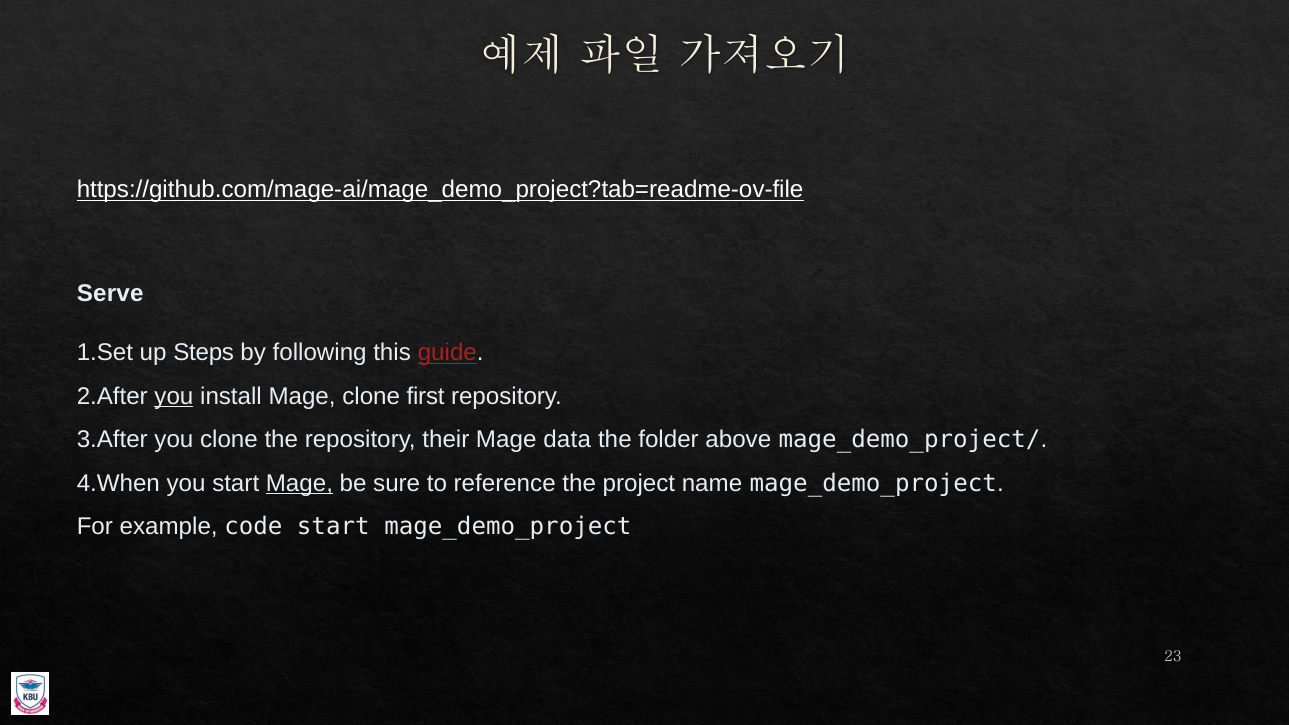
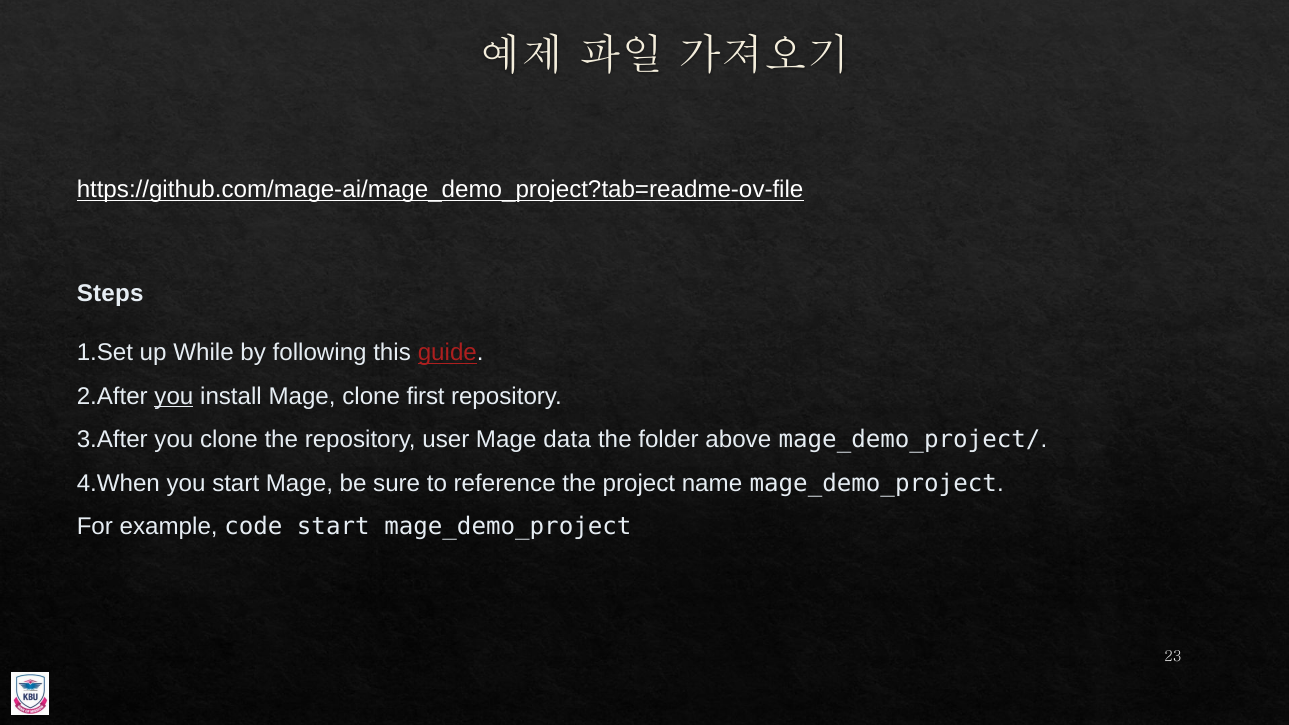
Serve: Serve -> Steps (110, 293)
Steps: Steps -> While (204, 353)
their: their -> user (446, 440)
Mage underline: present -> none (299, 483)
